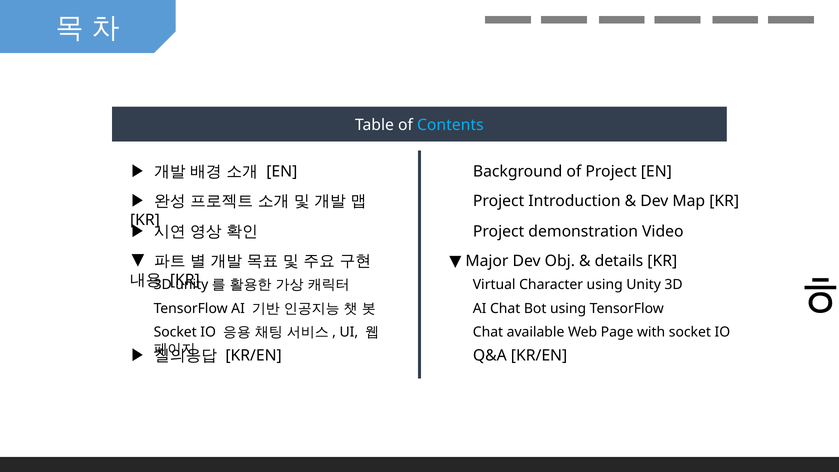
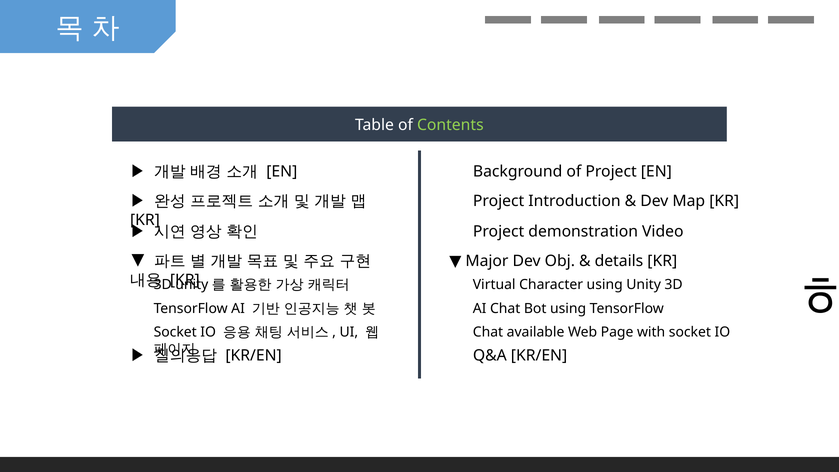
Contents colour: light blue -> light green (450, 125)
